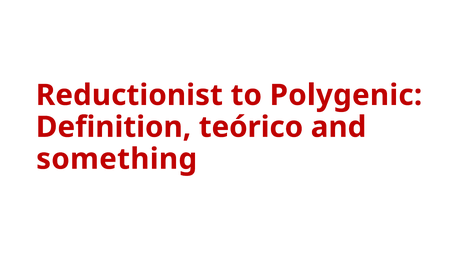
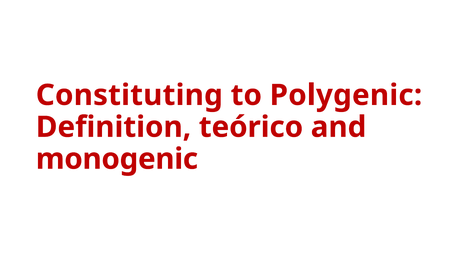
Reductionist: Reductionist -> Constituting (129, 95)
something: something -> monogenic (117, 159)
